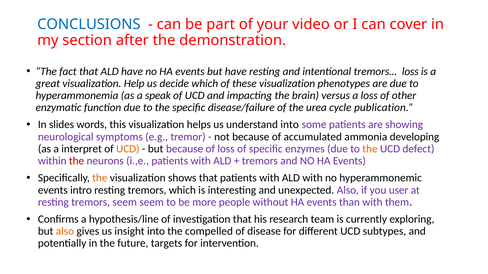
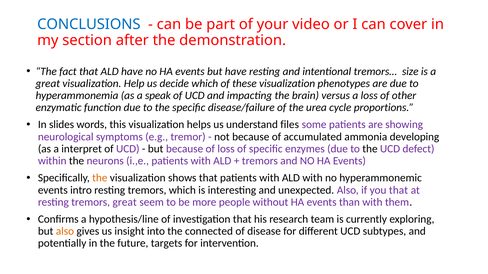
tremors… loss: loss -> size (410, 71)
publication: publication -> proportions (384, 108)
understand into: into -> files (290, 125)
UCD colour: orange -> purple (128, 149)
the colour: orange -> black (370, 149)
the colour: red -> black (77, 161)
you user: user -> that (399, 190)
tremors seem: seem -> great (125, 202)
compelled: compelled -> connected (209, 232)
